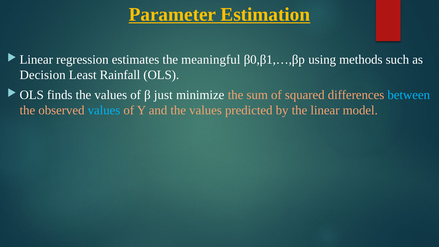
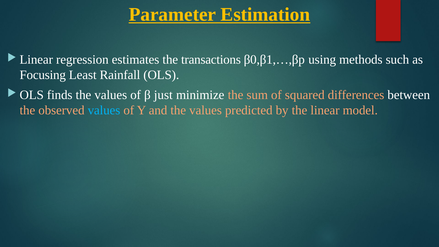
meaningful: meaningful -> transactions (211, 60)
Decision: Decision -> Focusing (43, 75)
between colour: light blue -> white (409, 95)
